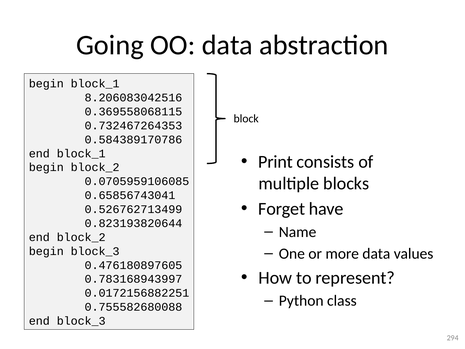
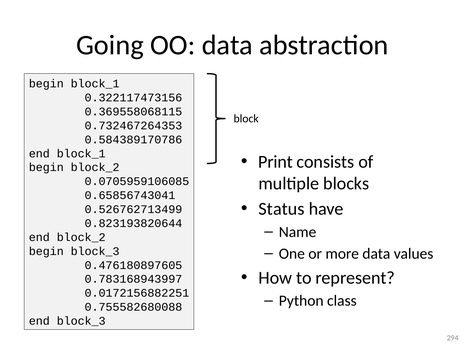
8.206083042516: 8.206083042516 -> 0.322117473156 (133, 98)
Forget: Forget -> Status (282, 209)
